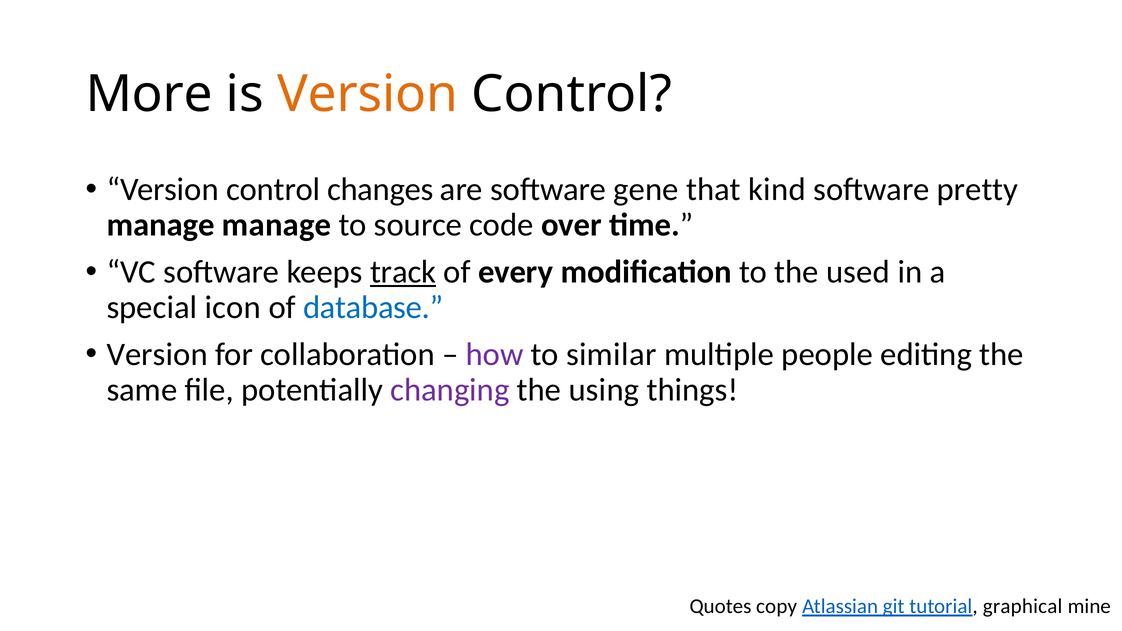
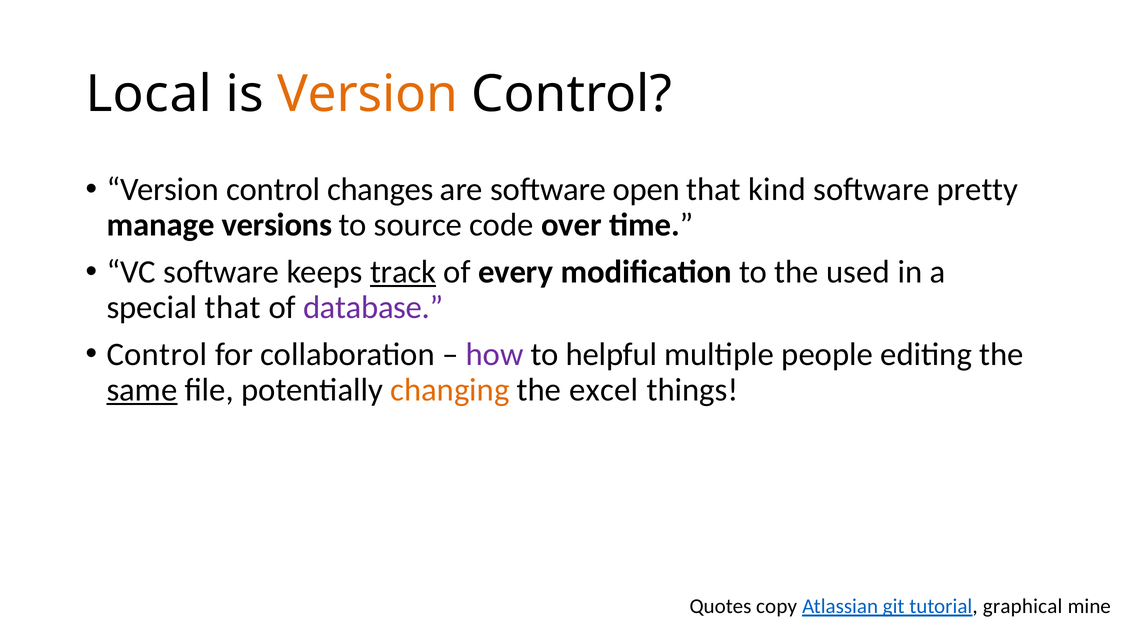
More: More -> Local (149, 94)
gene: gene -> open (646, 190)
manage manage: manage -> versions (277, 225)
special icon: icon -> that (233, 307)
database colour: blue -> purple (373, 307)
Version: Version -> Control (157, 354)
similar: similar -> helpful (612, 354)
same underline: none -> present (142, 390)
changing colour: purple -> orange (450, 390)
using: using -> excel (604, 390)
